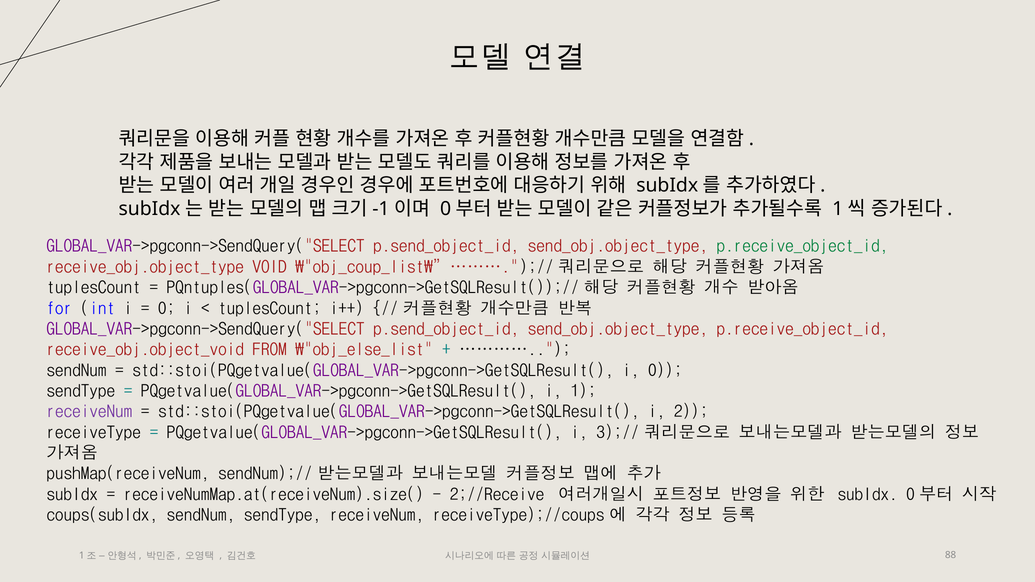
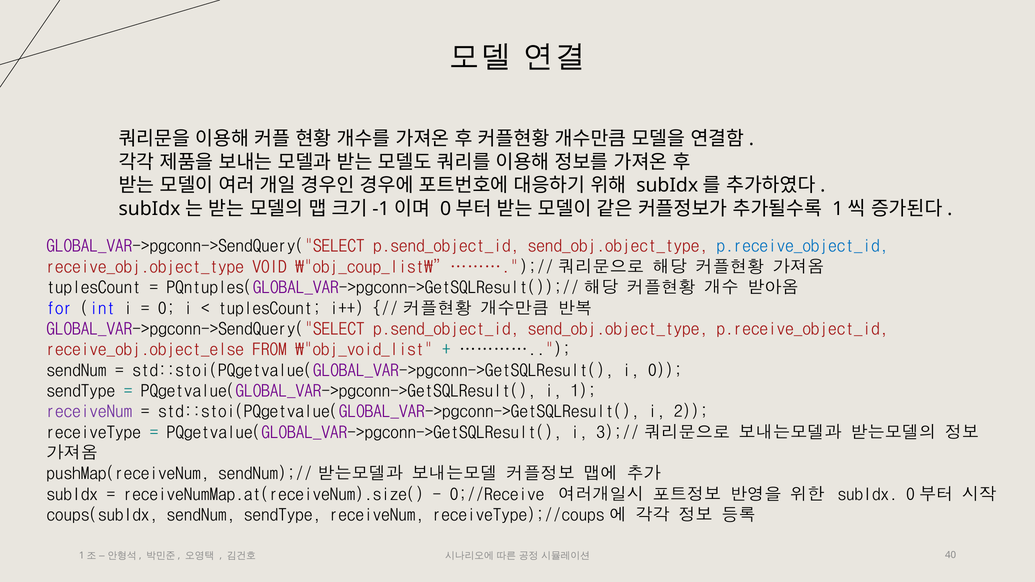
p.receive_object_id colour: green -> blue (802, 246)
receive_obj.object_void: receive_obj.object_void -> receive_obj.object_else (145, 350)
\"obj_else_list: \"obj_else_list -> \"obj_void_list (364, 350)
2;//Receive: 2;//Receive -> 0;//Receive (497, 495)
88: 88 -> 40 (951, 555)
